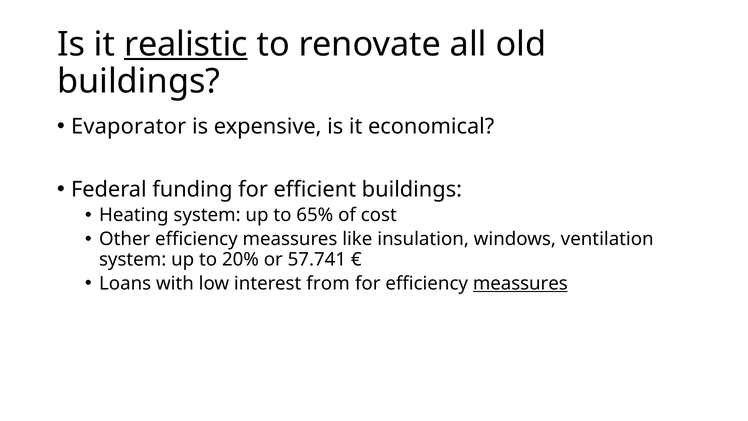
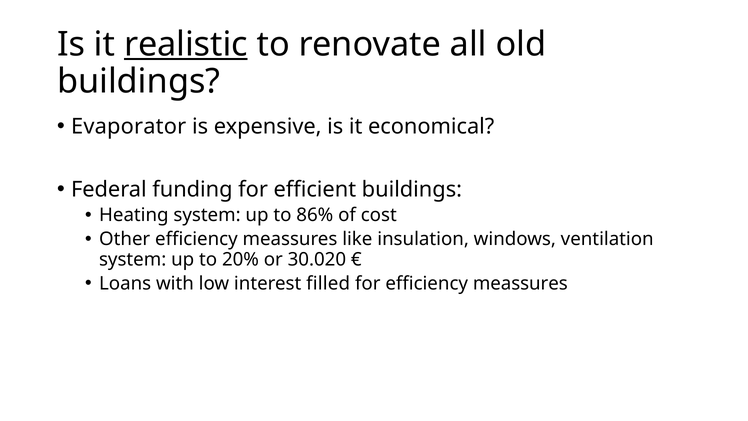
65%: 65% -> 86% (315, 215)
57.741: 57.741 -> 30.020 (317, 259)
from: from -> filled (328, 283)
meassures underline: present -> none (520, 283)
